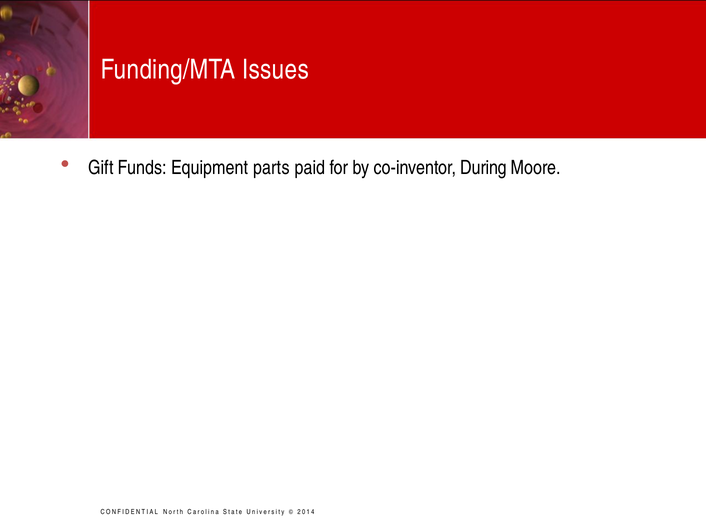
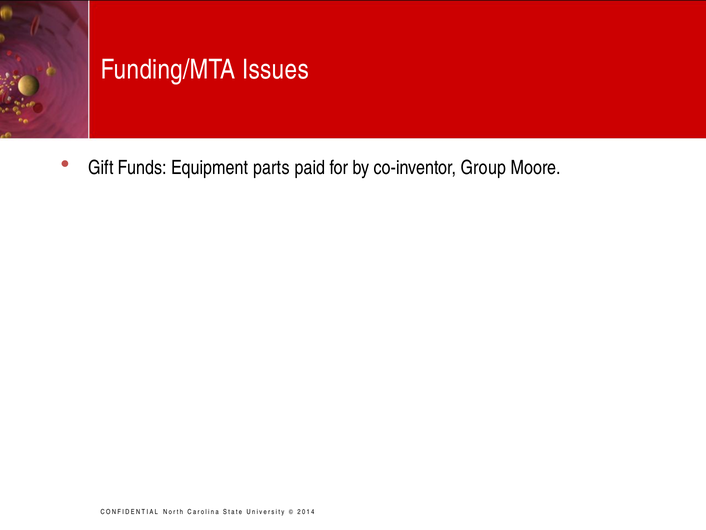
During: During -> Group (483, 168)
